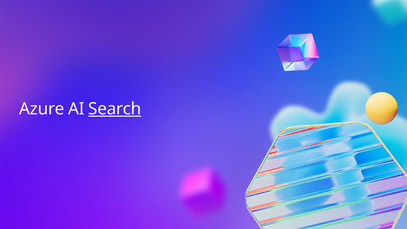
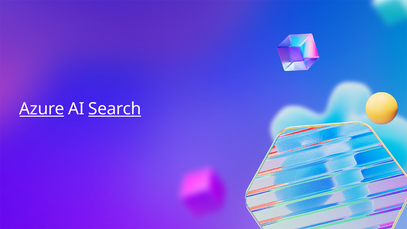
Azure underline: none -> present (42, 109)
